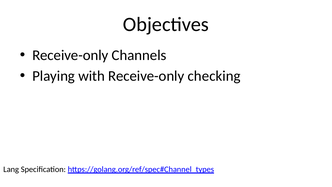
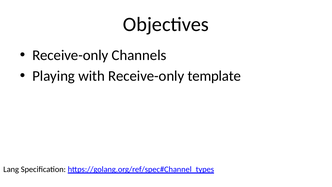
checking: checking -> template (214, 76)
